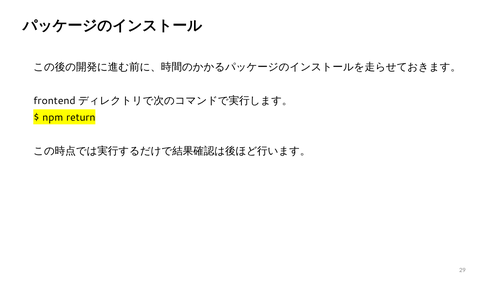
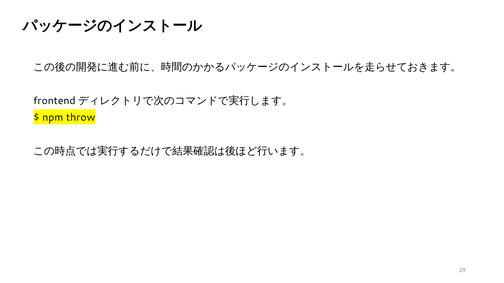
return: return -> throw (81, 118)
